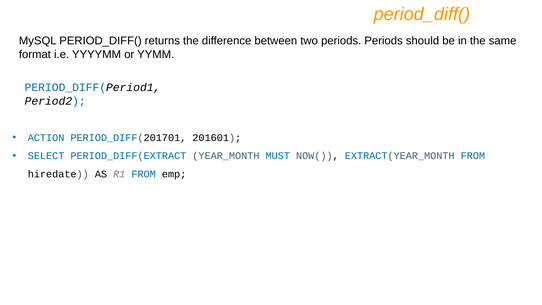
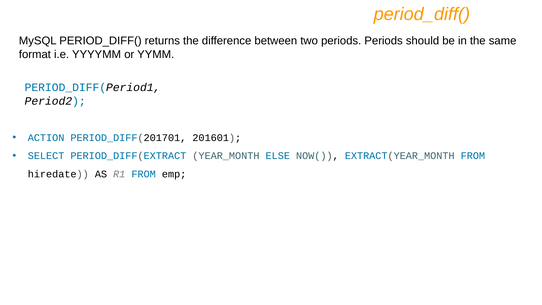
MUST: MUST -> ELSE (278, 156)
